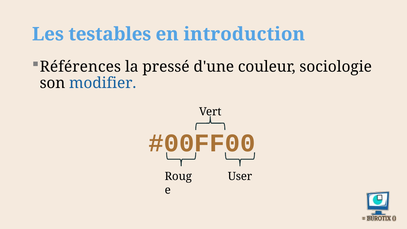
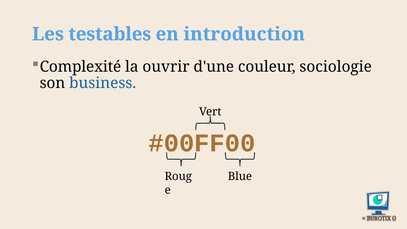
Références: Références -> Complexité (80, 67)
pressé: pressé -> ouvrir (166, 67)
modifier: modifier -> business (103, 83)
User: User -> Blue (240, 177)
